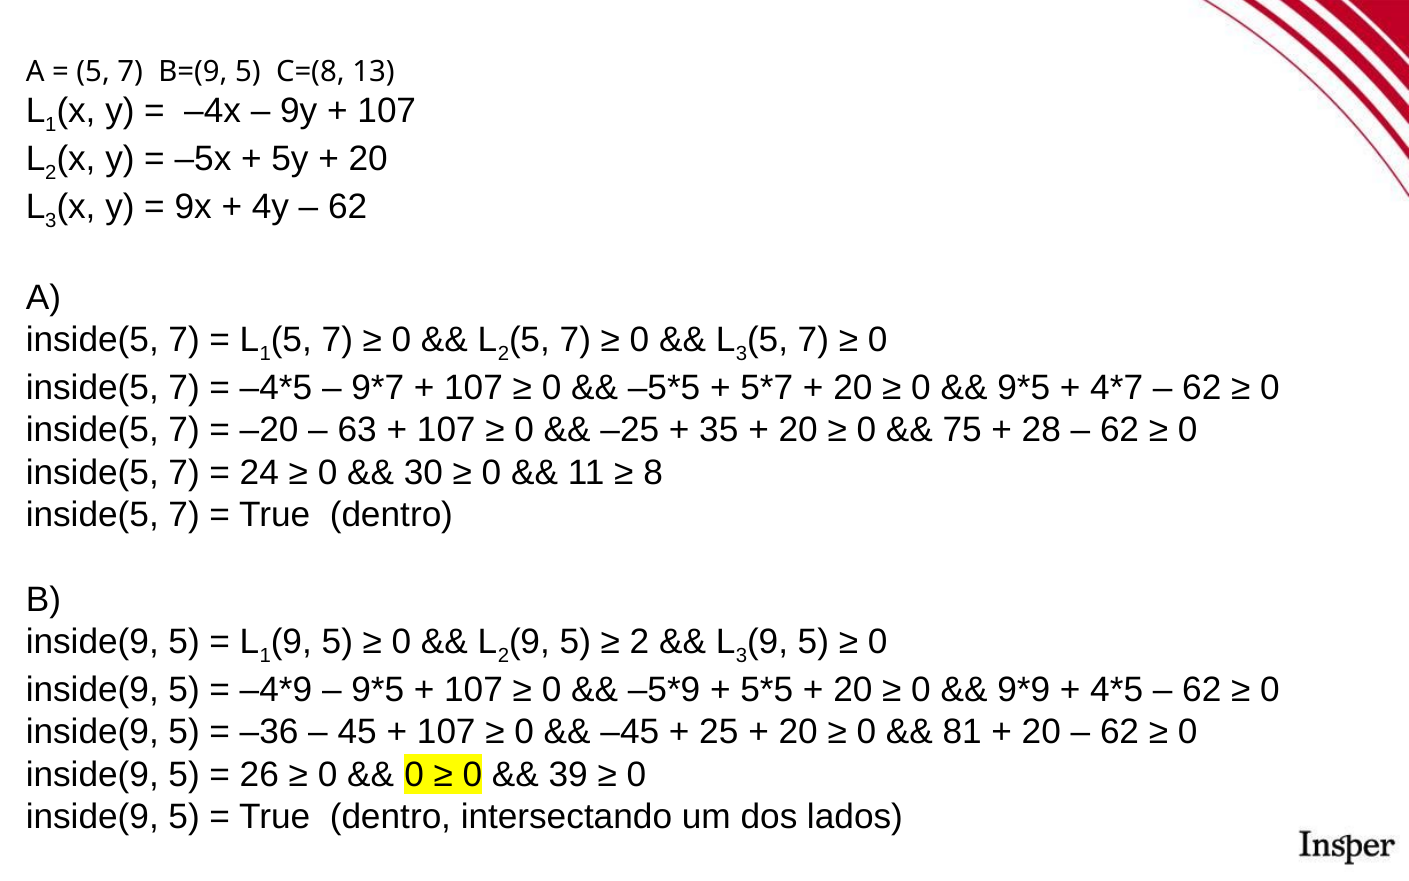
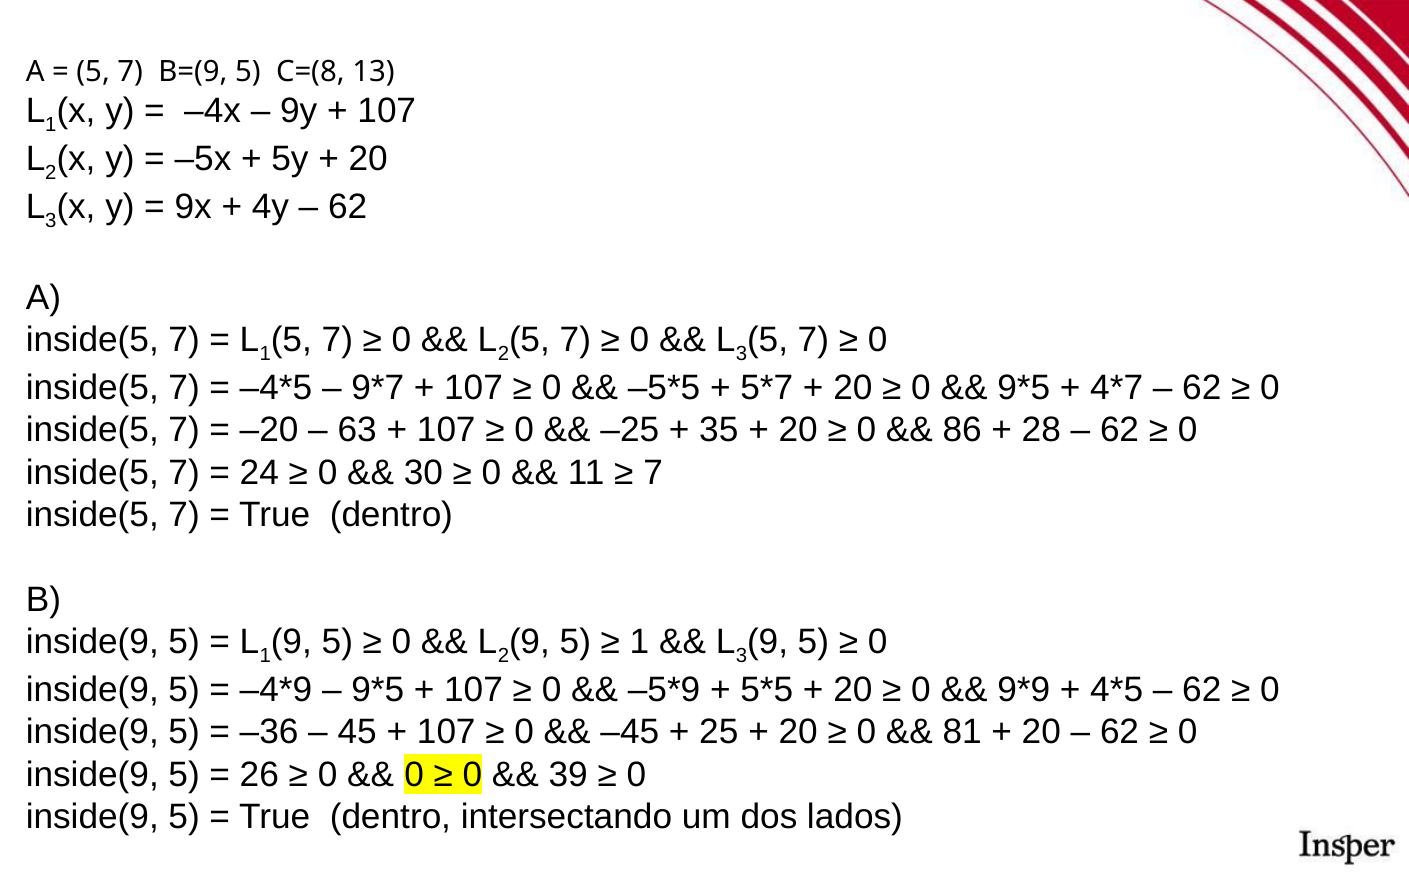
75: 75 -> 86 (962, 430)
8: 8 -> 7 (653, 472)
2: 2 -> 1 (640, 642)
